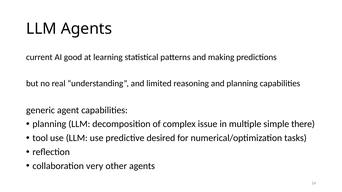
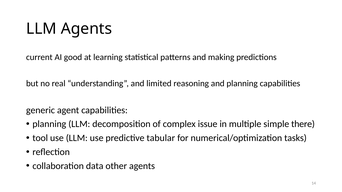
desired: desired -> tabular (161, 138)
very: very -> data (95, 166)
